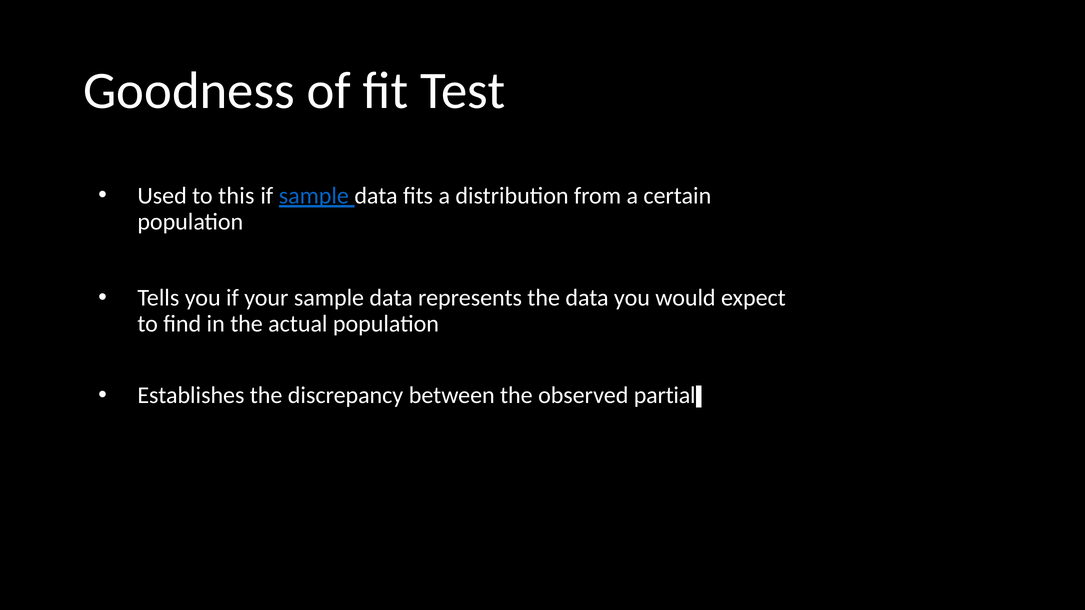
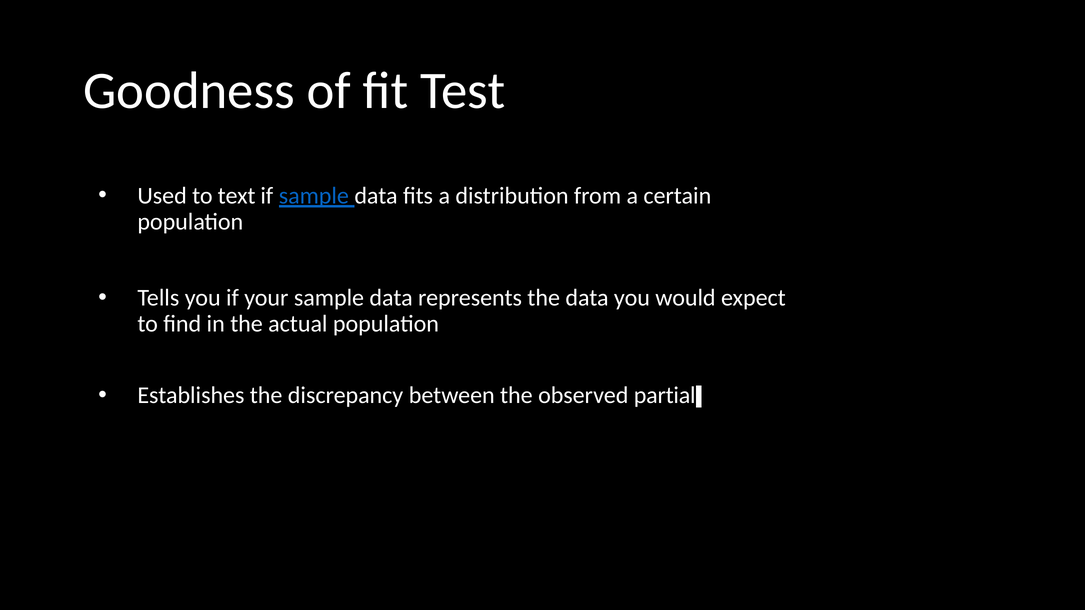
this: this -> text (237, 196)
